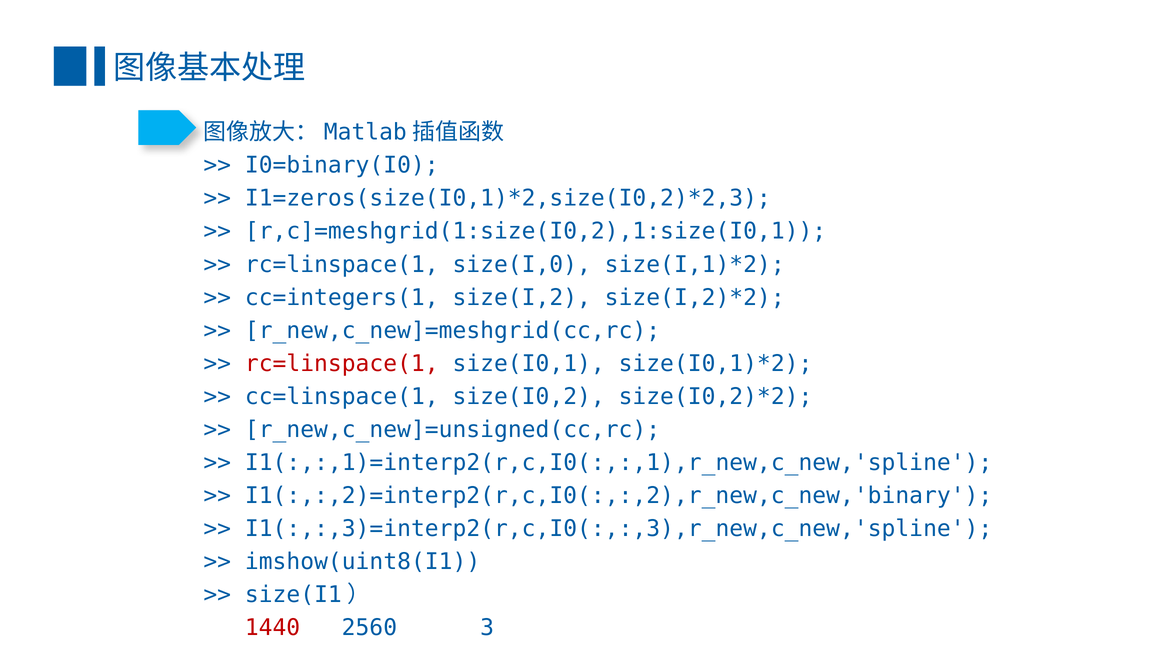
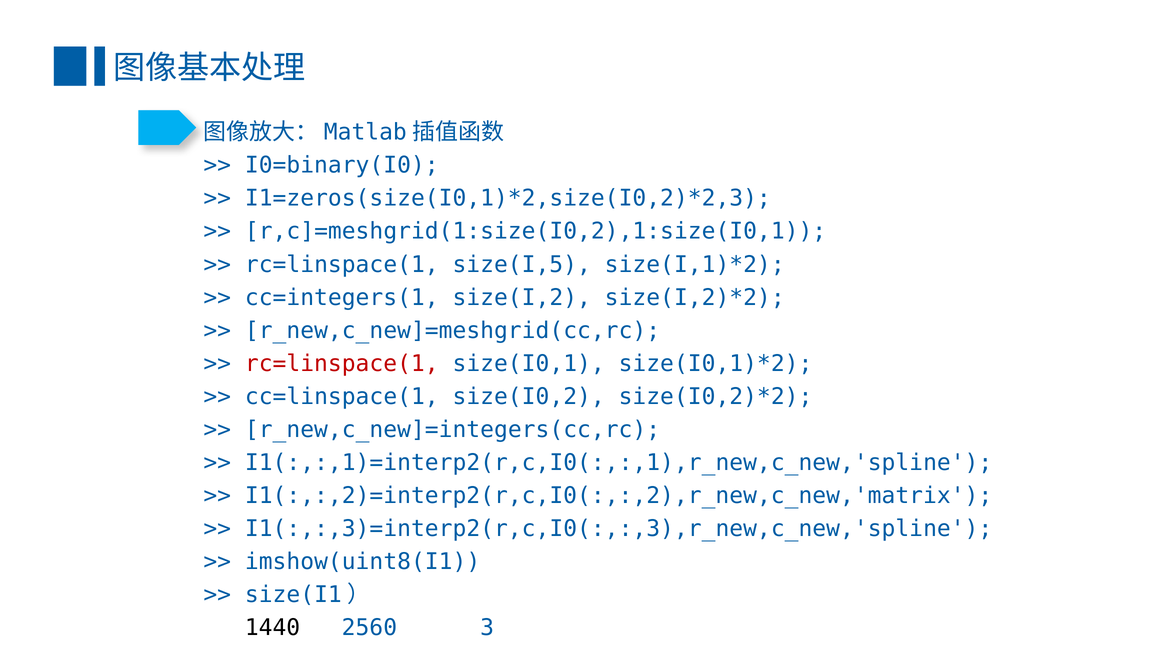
size(I,0: size(I,0 -> size(I,5 (522, 264)
r_new,c_new]=unsigned(cc,rc: r_new,c_new]=unsigned(cc,rc -> r_new,c_new]=integers(cc,rc (453, 430)
I1(:,:,2)=interp2(r,c,I0(:,:,2),r_new,c_new,'binary: I1(:,:,2)=interp2(r,c,I0(:,:,2),r_new,c_new,'binary -> I1(:,:,2)=interp2(r,c,I0(:,:,2),r_new,c_new,'matrix (619, 496)
1440 colour: red -> black (273, 628)
